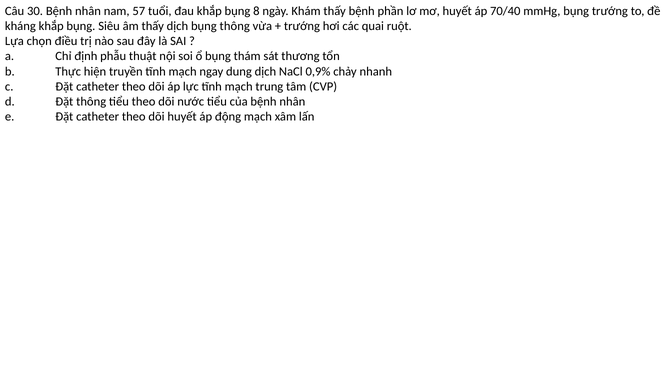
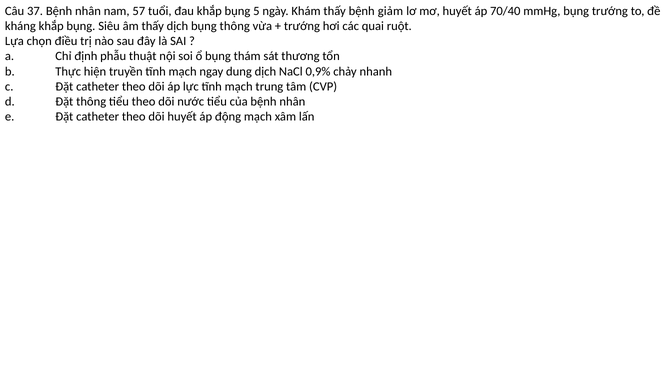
30: 30 -> 37 (35, 11)
8: 8 -> 5 (256, 11)
phần: phần -> giảm (390, 11)
